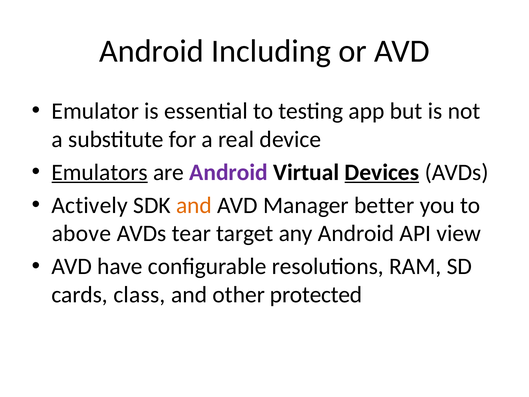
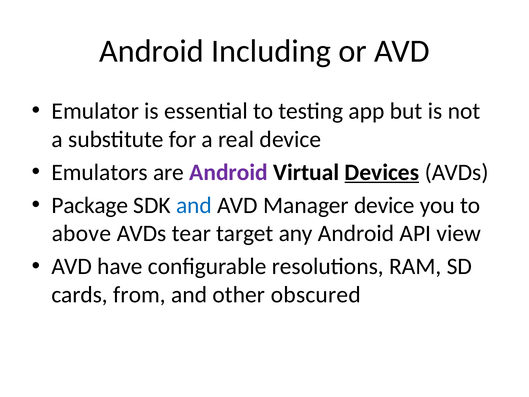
Emulators underline: present -> none (100, 172)
Actively: Actively -> Package (90, 205)
and colour: orange -> blue (194, 205)
Manager better: better -> device (384, 205)
class: class -> from (140, 295)
protected: protected -> obscured (316, 295)
